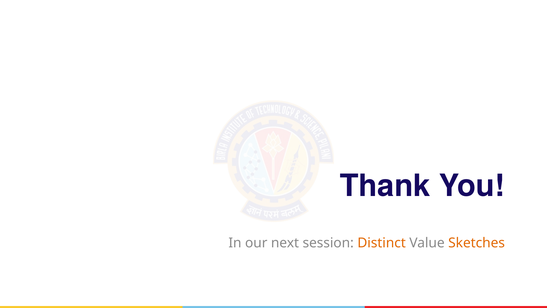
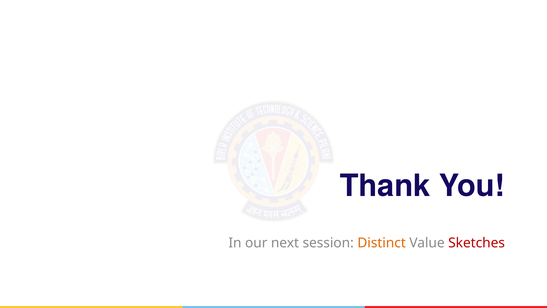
Sketches colour: orange -> red (477, 243)
